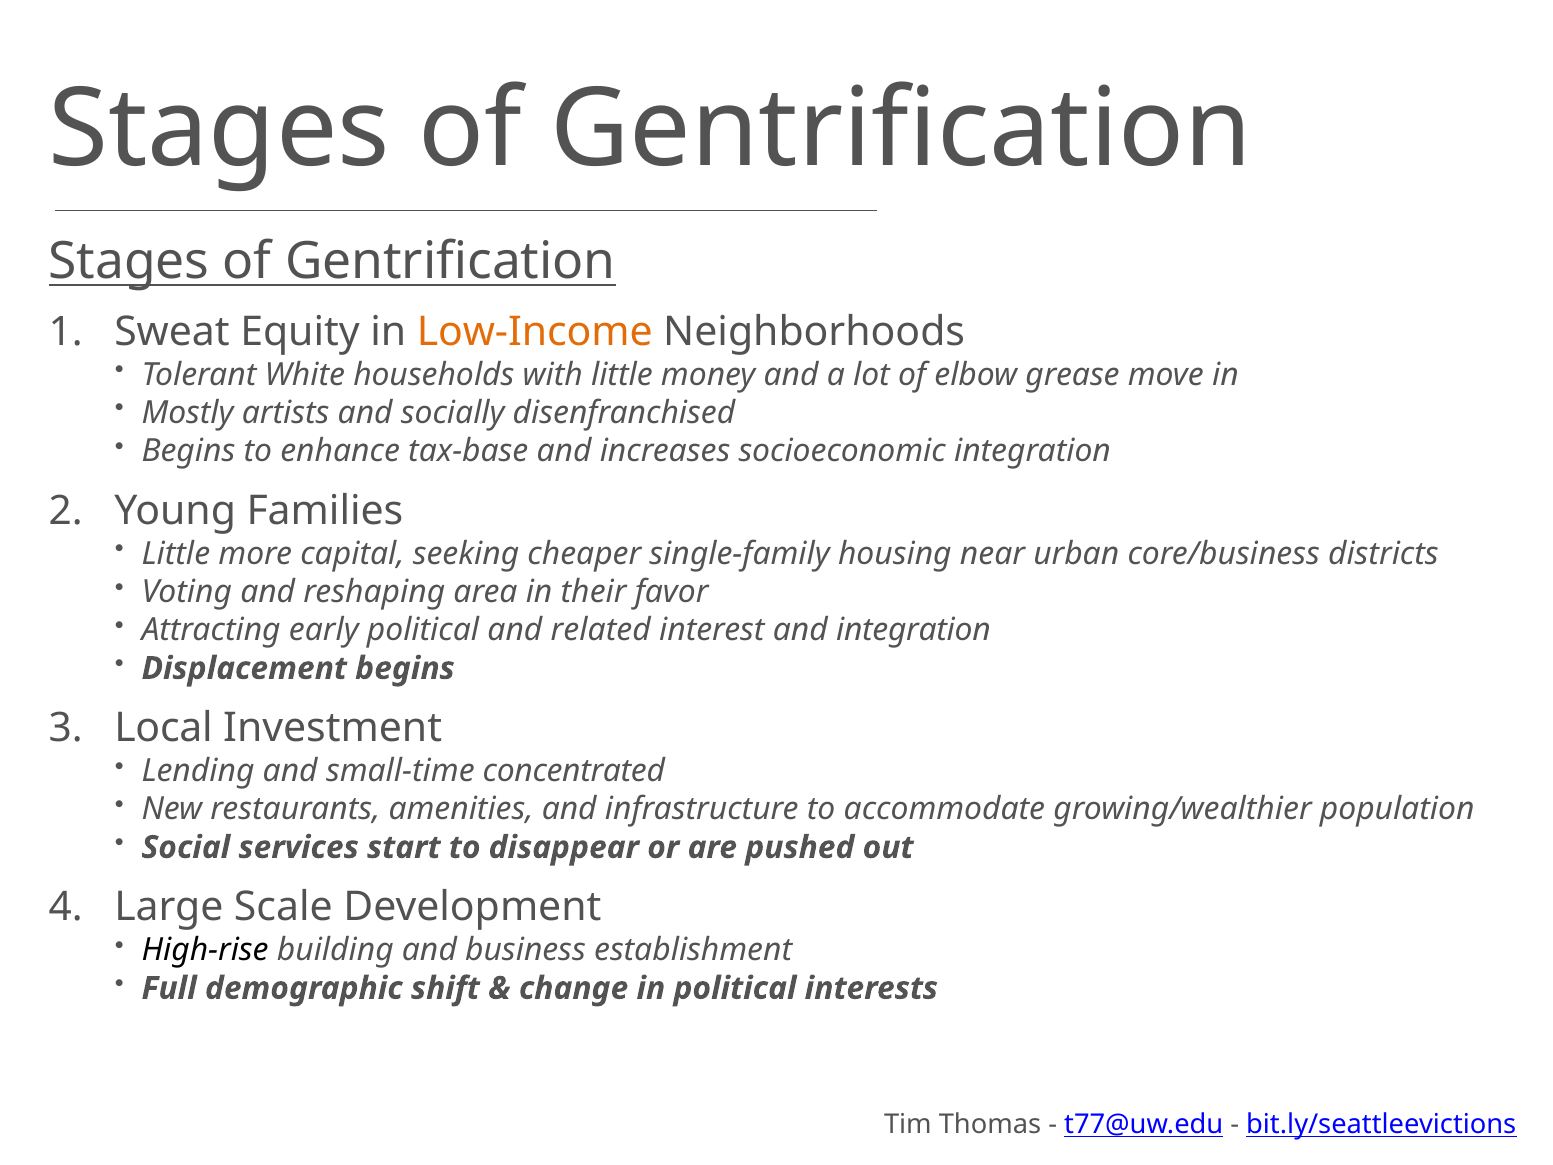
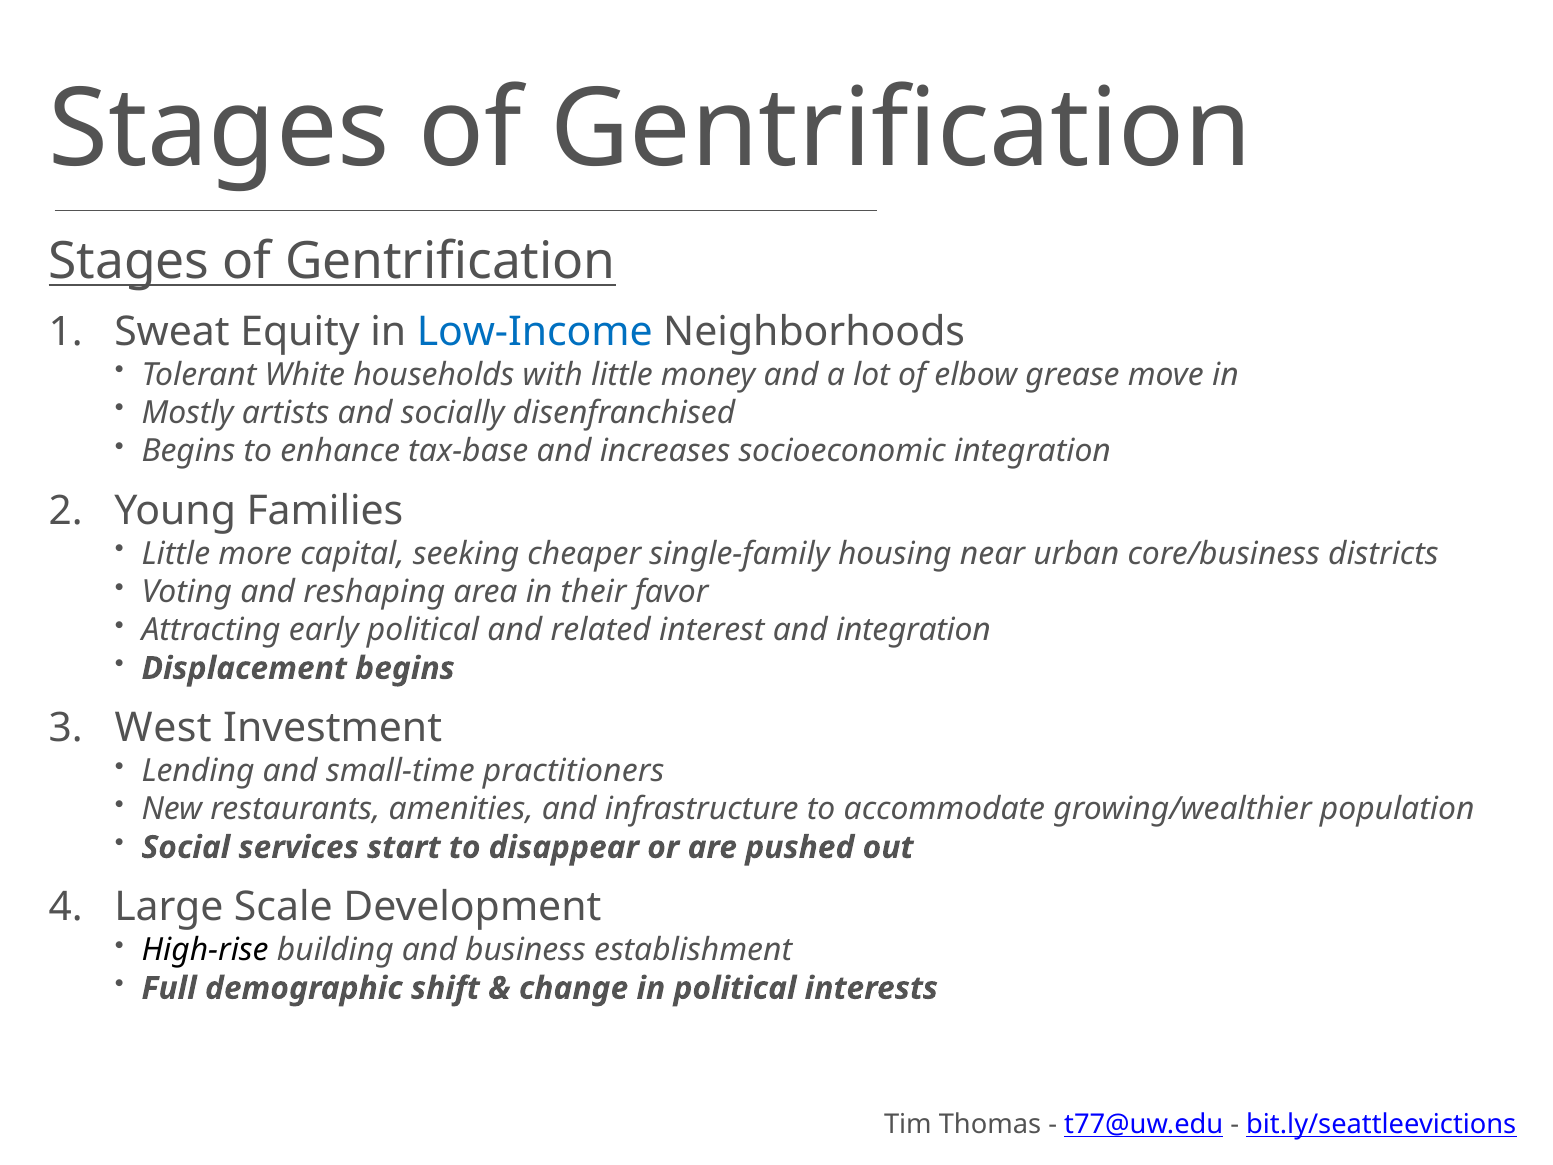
Low-Income colour: orange -> blue (535, 332)
Local: Local -> West (163, 728)
concentrated: concentrated -> practitioners (574, 771)
